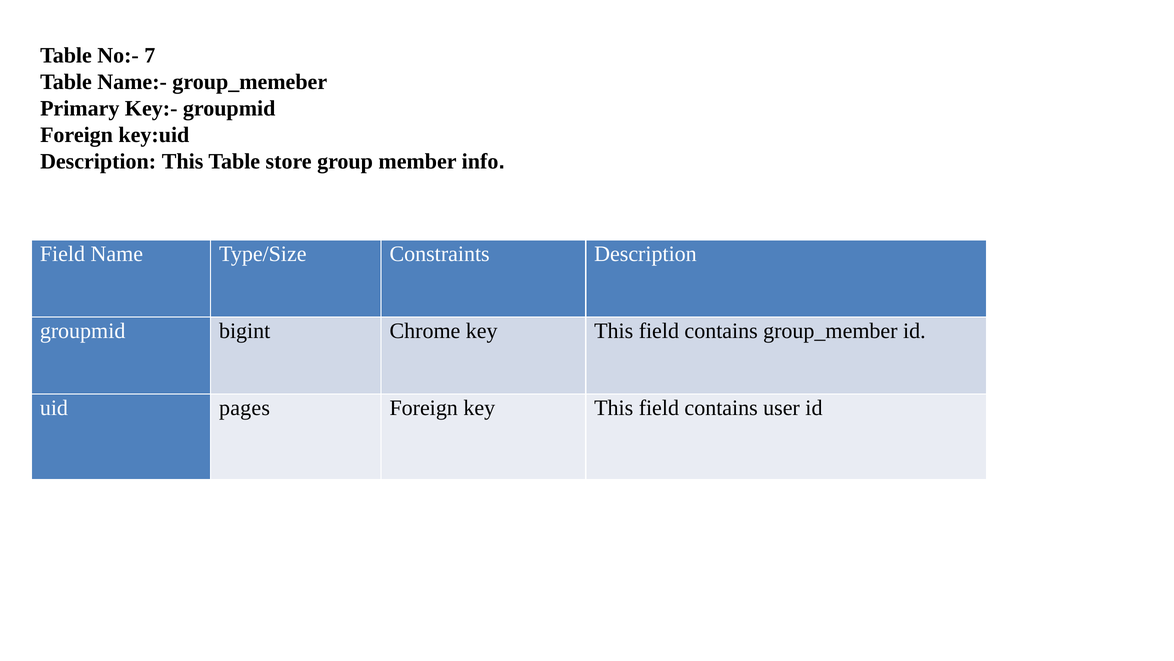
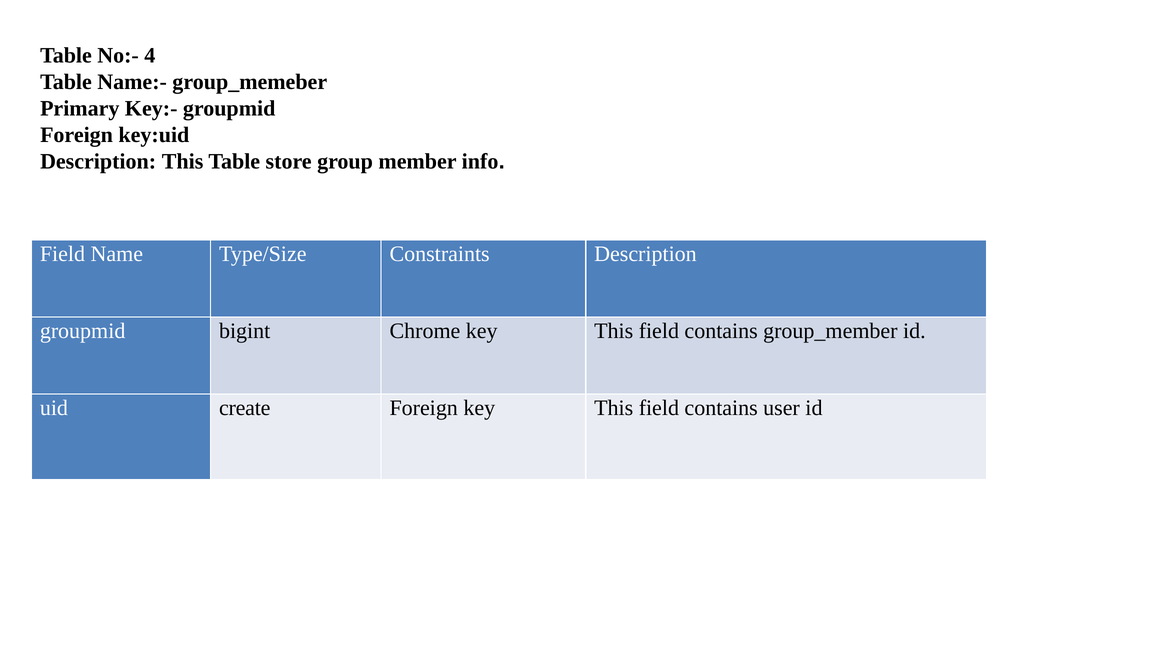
7: 7 -> 4 (150, 56)
pages: pages -> create (245, 408)
